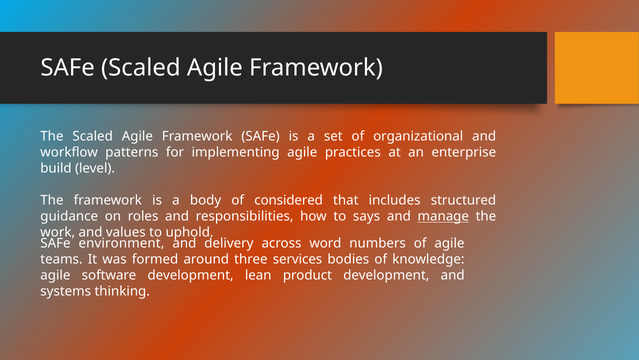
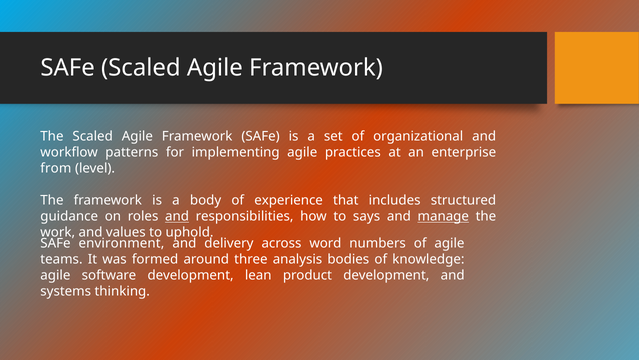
build: build -> from (56, 168)
considered: considered -> experience (289, 200)
and underline: none -> present (177, 216)
services: services -> analysis (297, 259)
